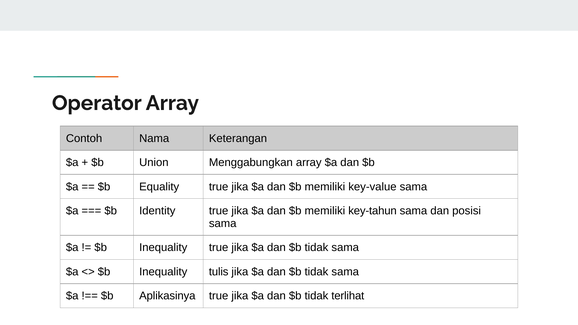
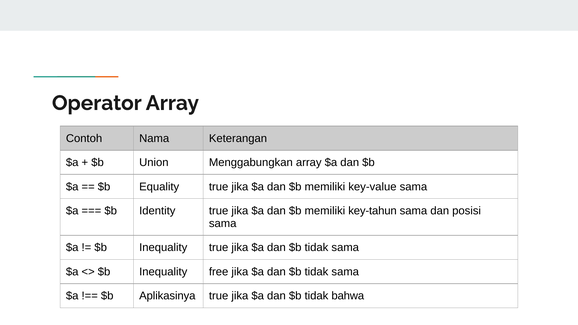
tulis: tulis -> free (219, 272)
terlihat: terlihat -> bahwa (348, 296)
